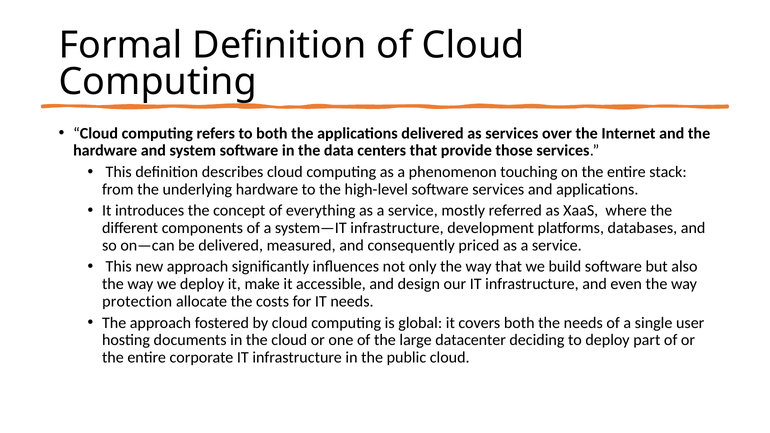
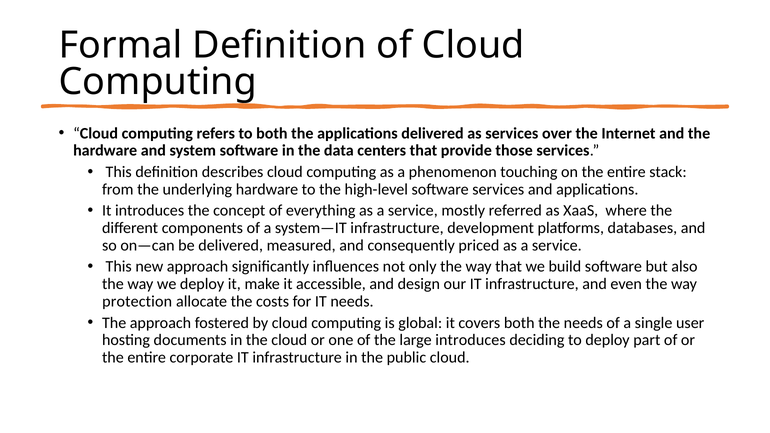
large datacenter: datacenter -> introduces (470, 340)
